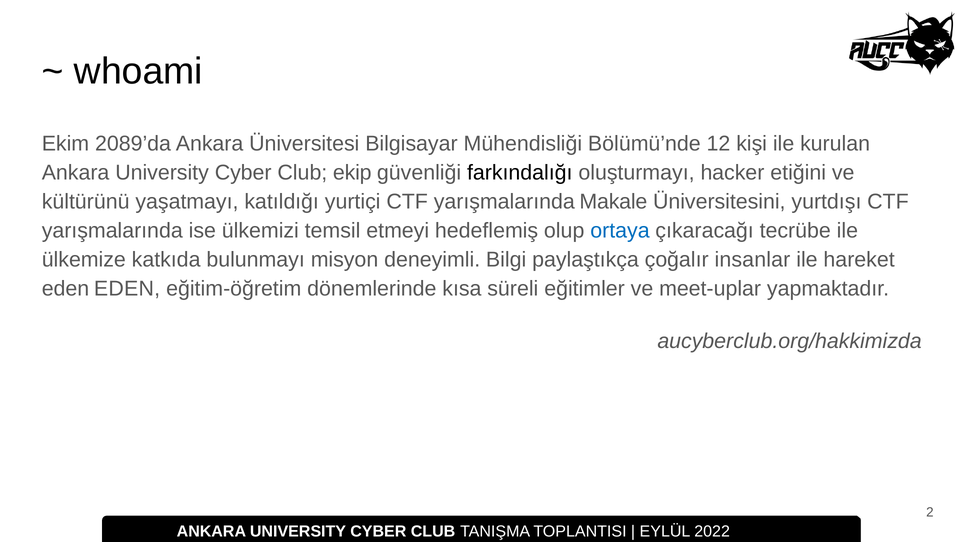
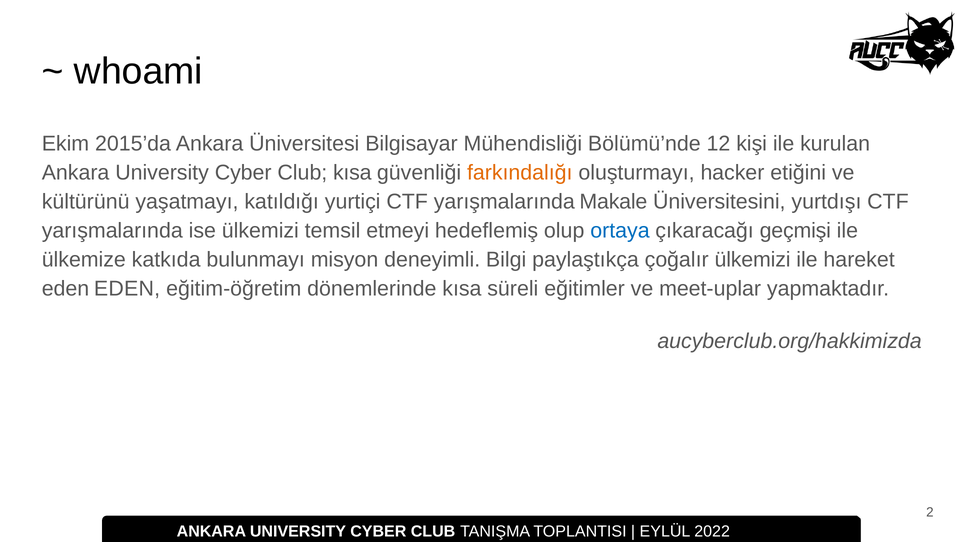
2089’da: 2089’da -> 2015’da (133, 144)
Club ekip: ekip -> kısa (352, 173)
farkındalığı colour: black -> orange (520, 173)
tecrübe: tecrübe -> geçmişi (795, 231)
çoğalır insanlar: insanlar -> ülkemizi (753, 260)
